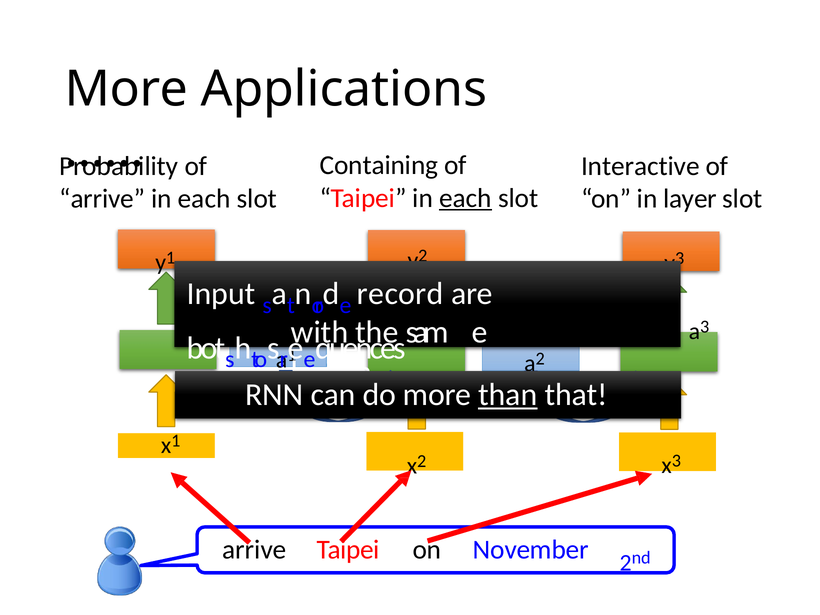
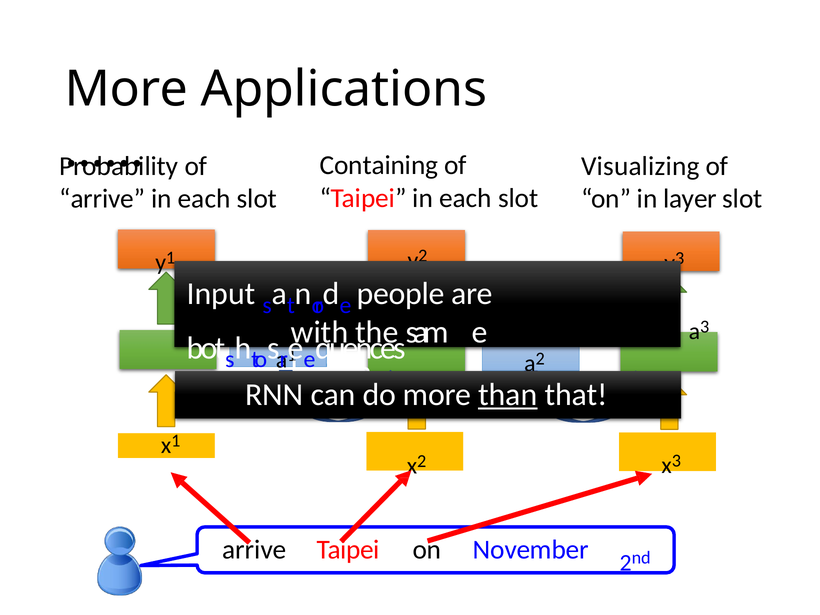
Interactive: Interactive -> Visualizing (640, 166)
each underline: present -> none (466, 198)
record: record -> people (401, 294)
